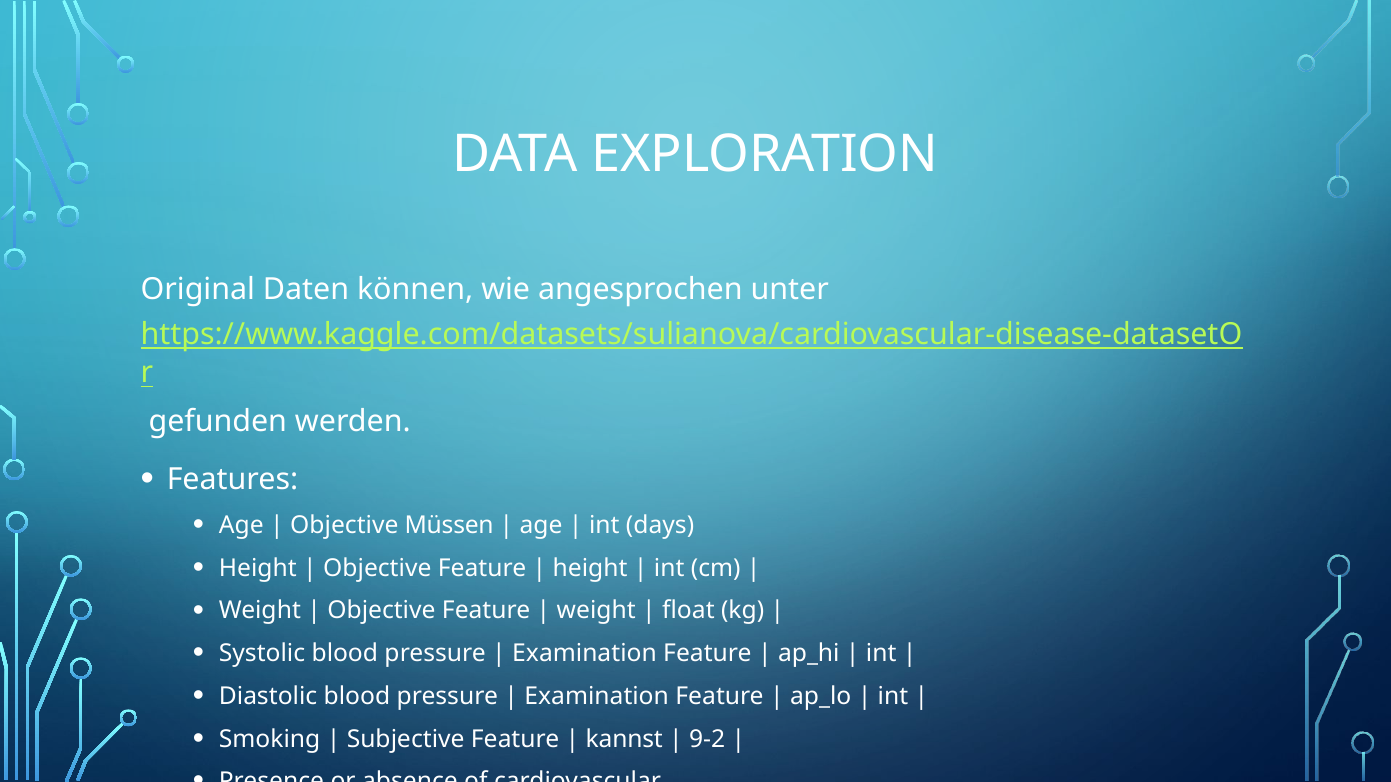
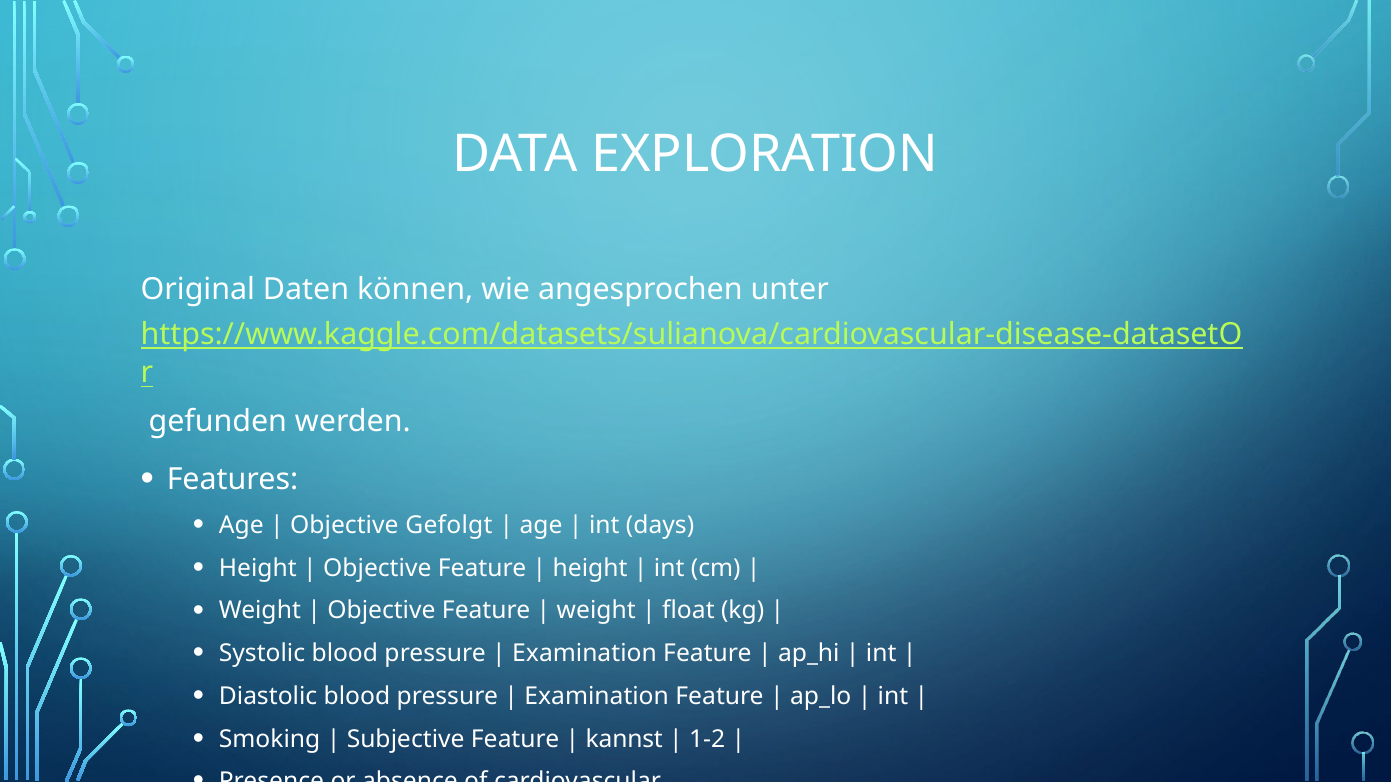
Müssen: Müssen -> Gefolgt (449, 526)
9-2: 9-2 -> 1-2 (707, 739)
